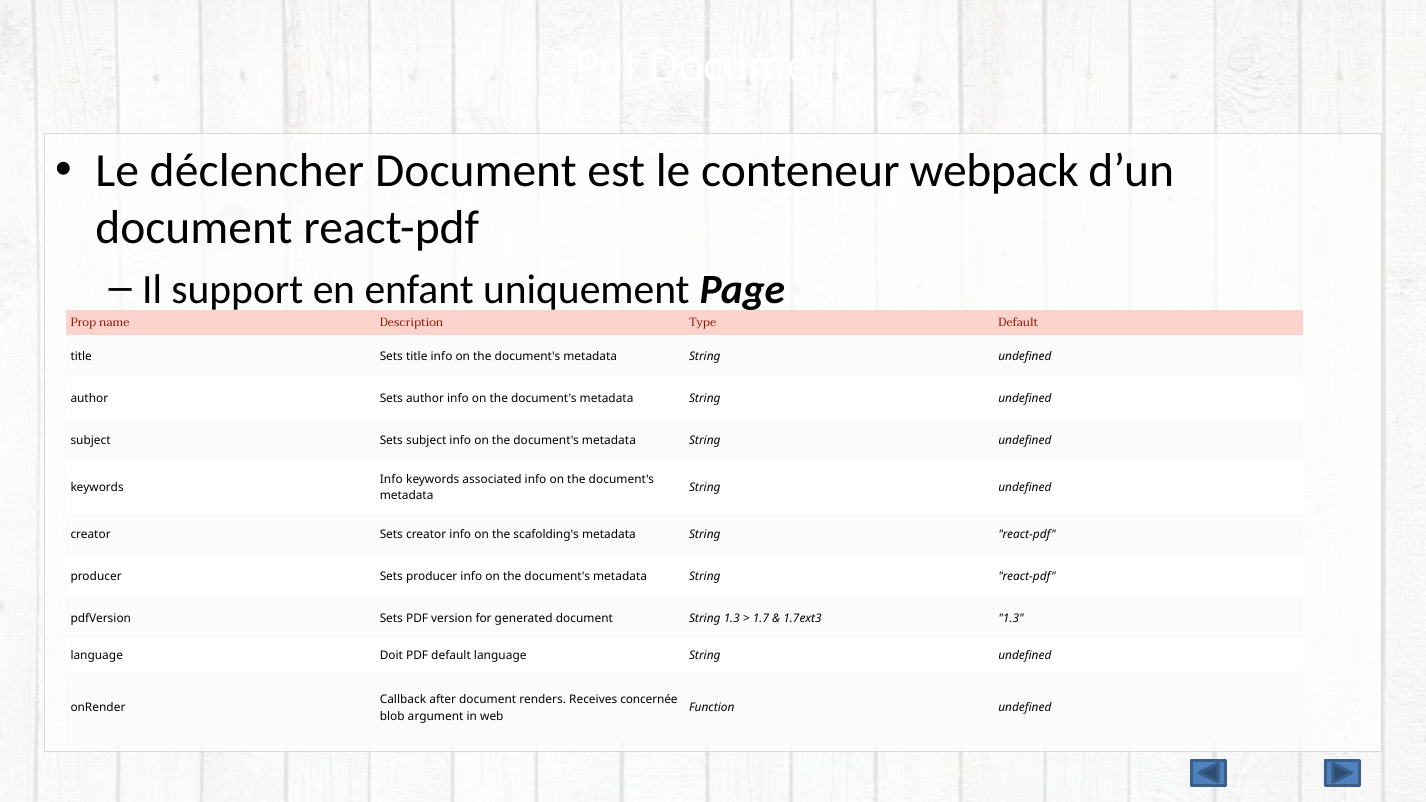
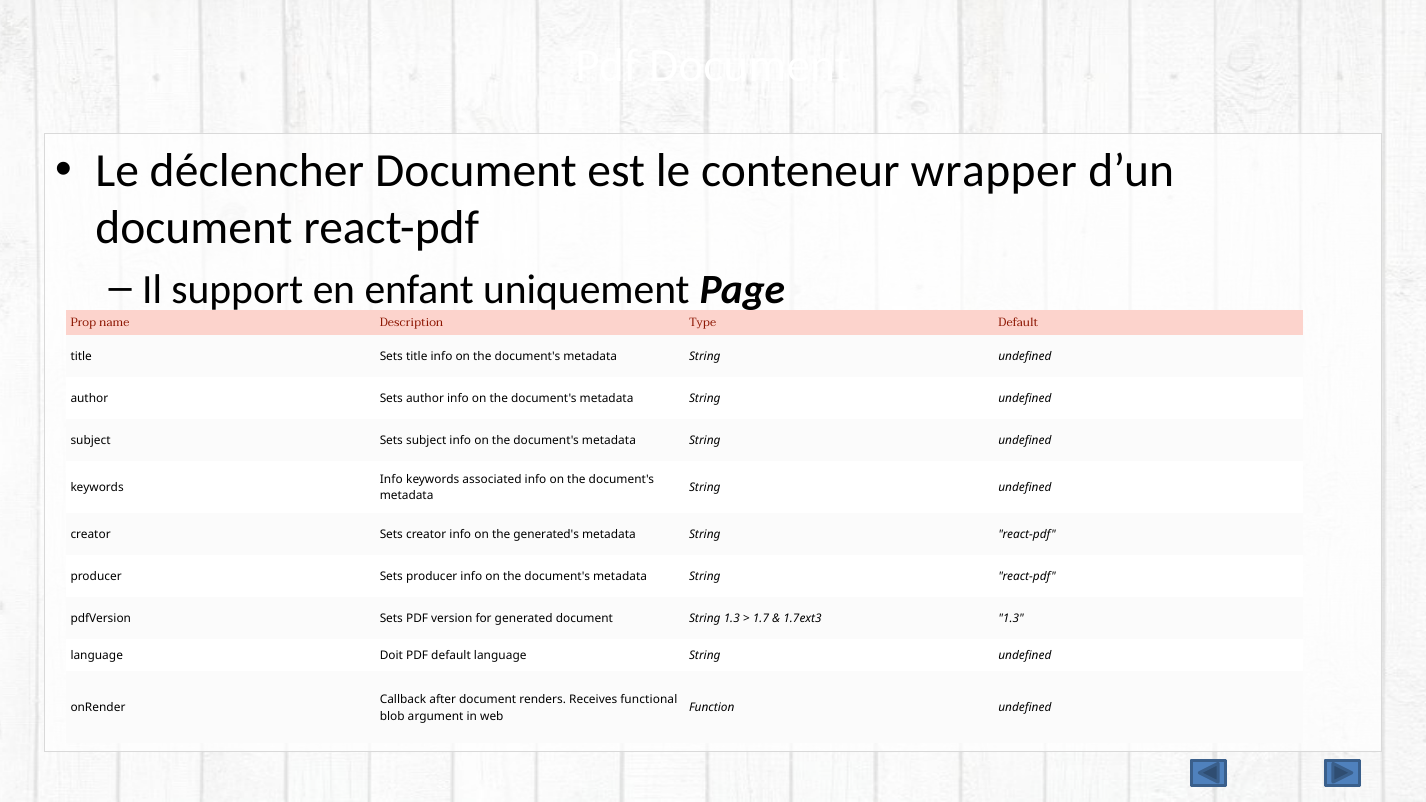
webpack: webpack -> wrapper (994, 171)
scafolding's: scafolding's -> generated's (546, 535)
concernée: concernée -> functional (649, 700)
